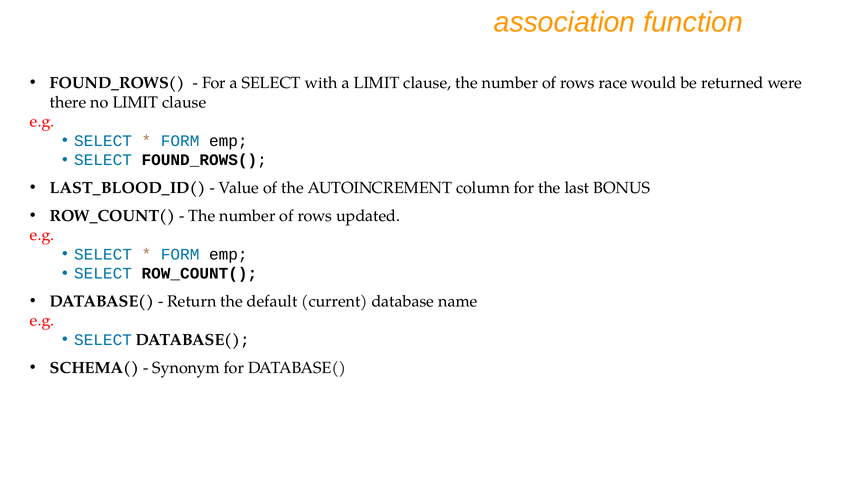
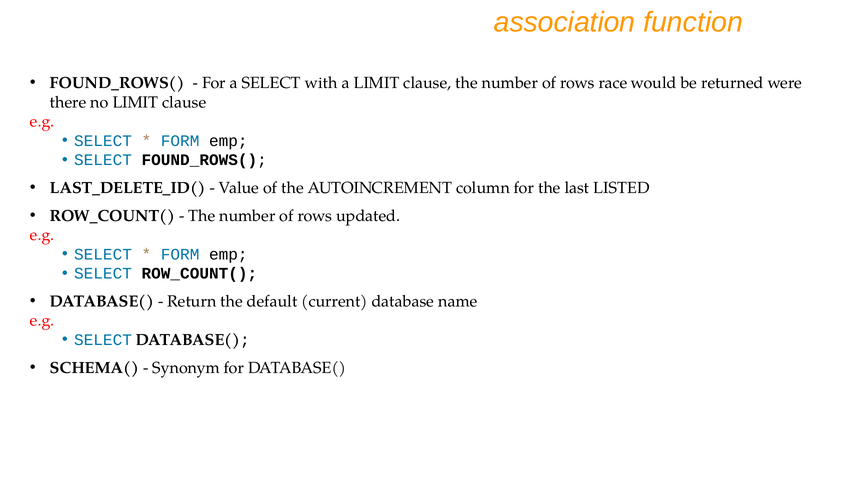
LAST_BLOOD_ID(: LAST_BLOOD_ID( -> LAST_DELETE_ID( (128, 188)
BONUS: BONUS -> LISTED (622, 188)
